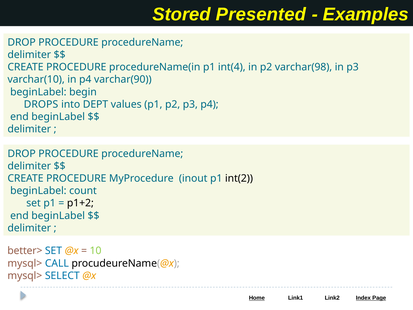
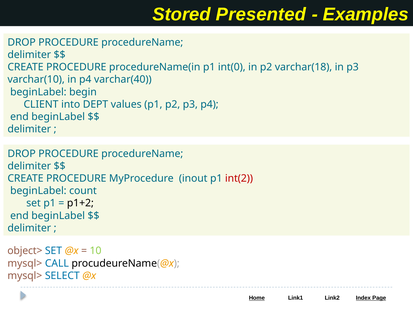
int(4: int(4 -> int(0 (232, 67)
varchar(98: varchar(98 -> varchar(18 (304, 67)
varchar(90: varchar(90 -> varchar(40 (123, 80)
DROPS: DROPS -> CLIENT (41, 104)
int(2 colour: black -> red (239, 178)
better>: better> -> object> (25, 251)
